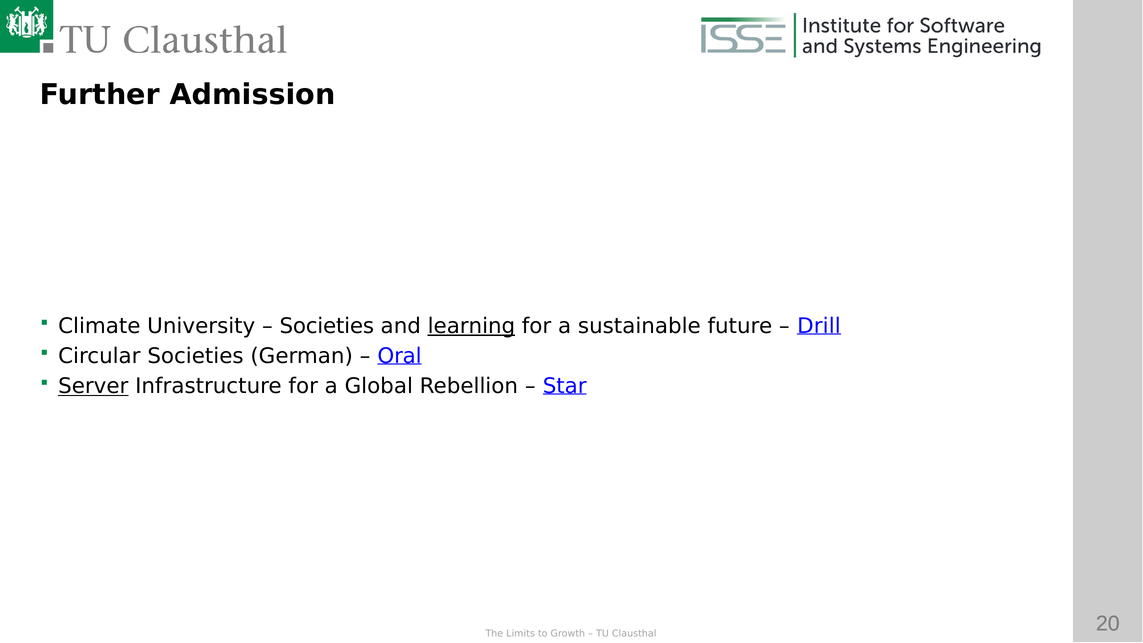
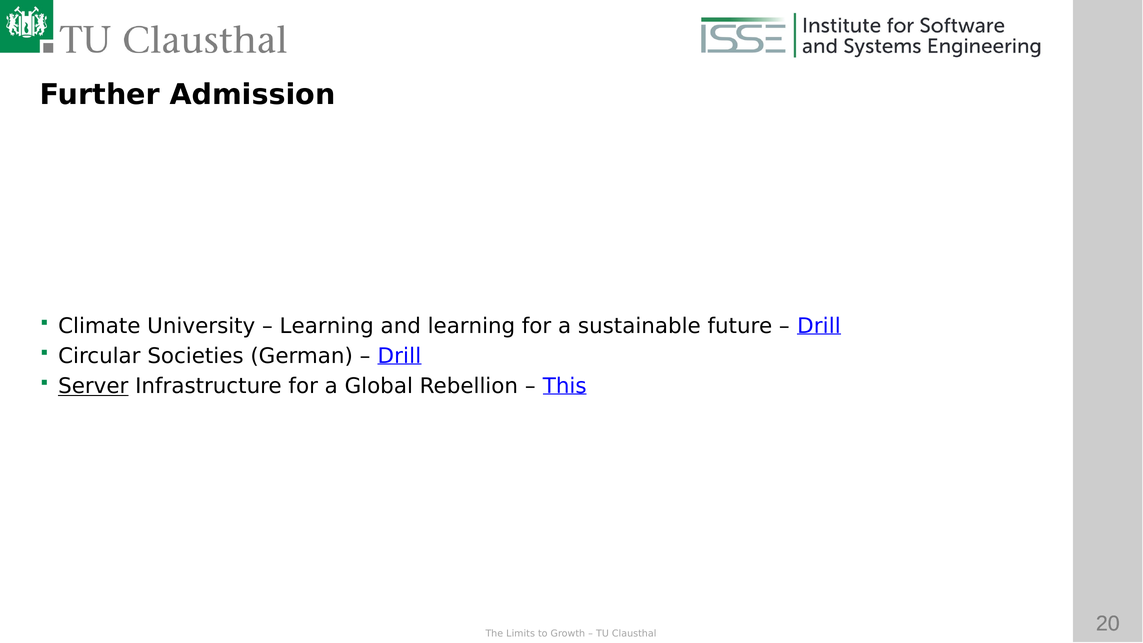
Societies: Societies -> Learning (327, 326)
learning underline: present -> none (471, 326)
Oral: Oral -> Drill (399, 356)
Star: Star -> This (565, 386)
